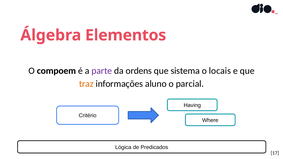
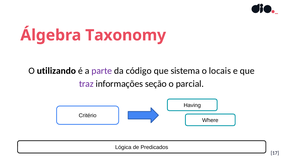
Elementos: Elementos -> Taxonomy (126, 35)
compoem: compoem -> utilizando (56, 71)
ordens: ordens -> código (139, 71)
traz colour: orange -> purple (86, 84)
aluno: aluno -> seção (156, 84)
